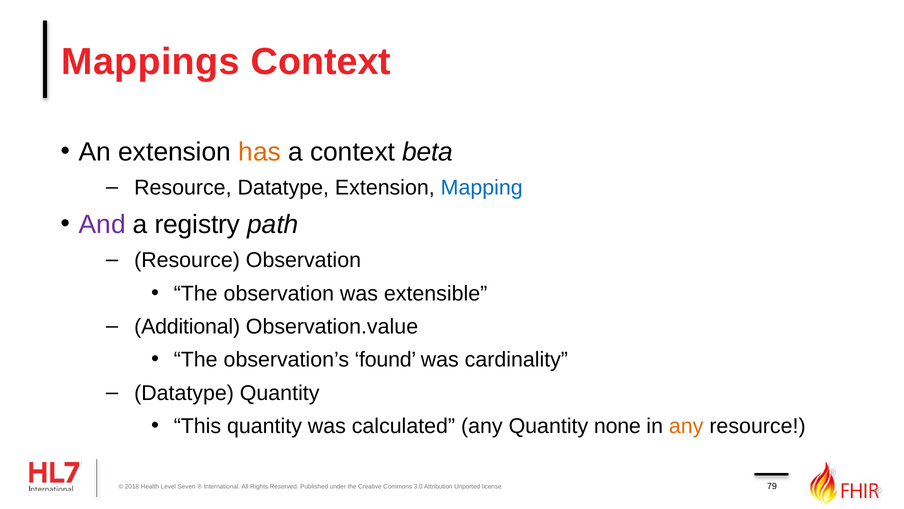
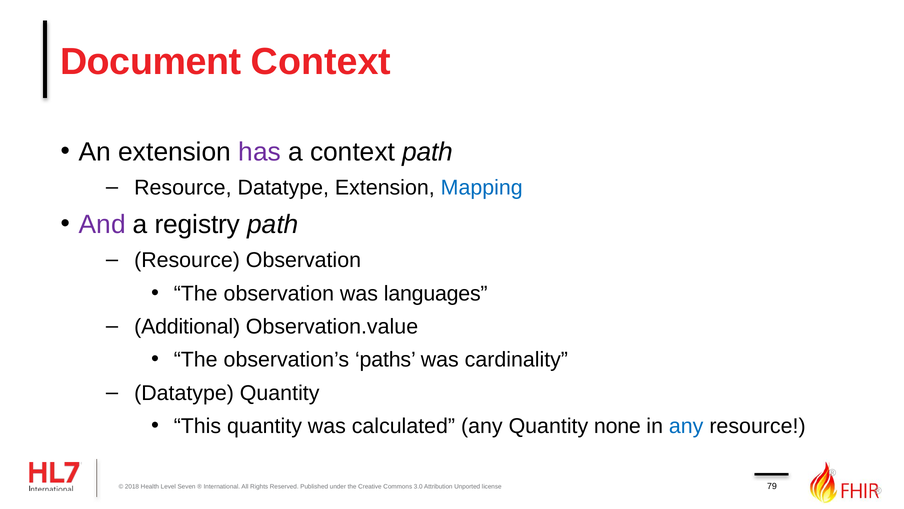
Mappings: Mappings -> Document (151, 62)
has colour: orange -> purple (260, 152)
context beta: beta -> path (428, 152)
extensible: extensible -> languages (436, 293)
found: found -> paths (385, 360)
any colour: orange -> blue (686, 426)
